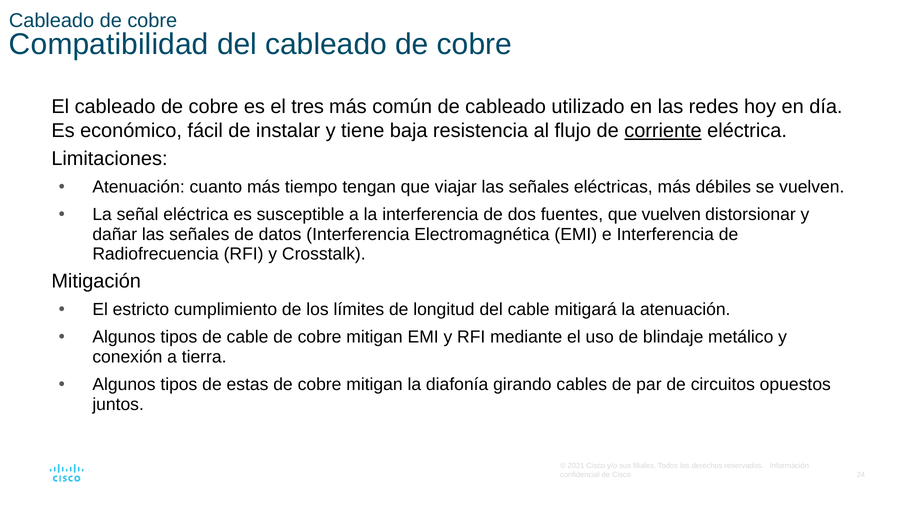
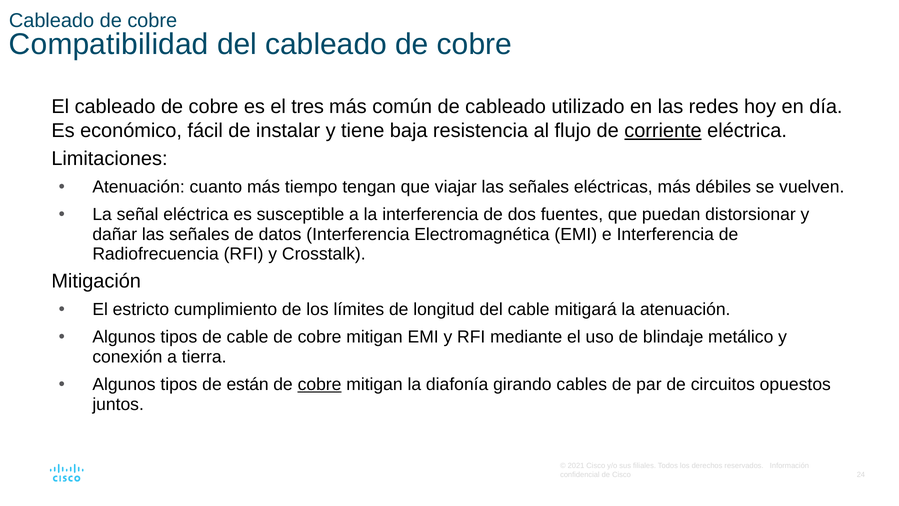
que vuelven: vuelven -> puedan (671, 214)
estas: estas -> están (248, 384)
cobre underline: none -> present (320, 384)
